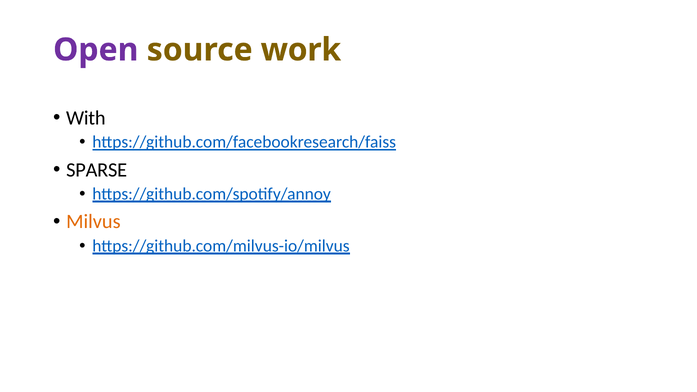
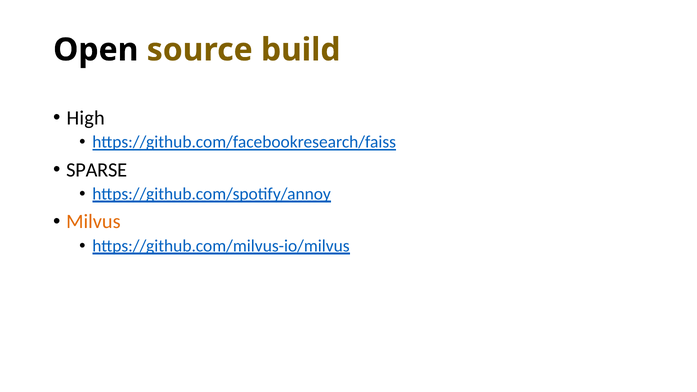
Open colour: purple -> black (96, 50)
work: work -> build (301, 50)
With: With -> High (86, 118)
